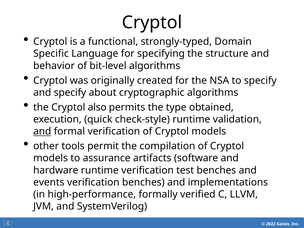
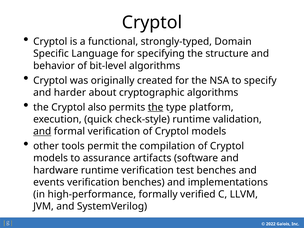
and specify: specify -> harder (70, 93)
the underline: none -> present (156, 107)
obtained: obtained -> platform (211, 107)
